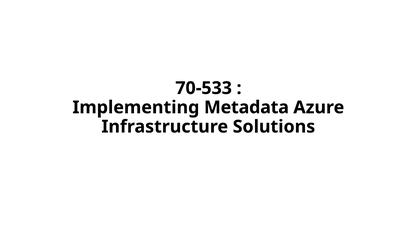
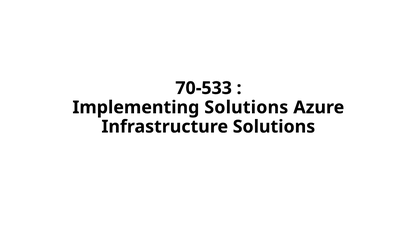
Implementing Metadata: Metadata -> Solutions (246, 107)
